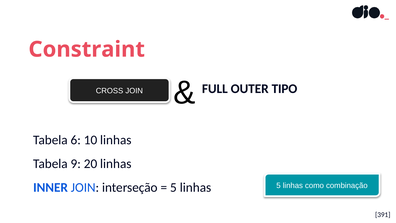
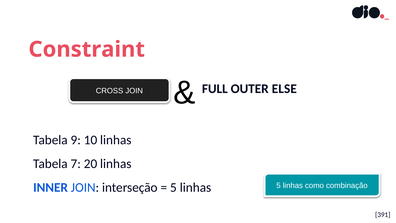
TIPO: TIPO -> ELSE (284, 89)
6: 6 -> 9 (76, 140)
9: 9 -> 7 (76, 164)
